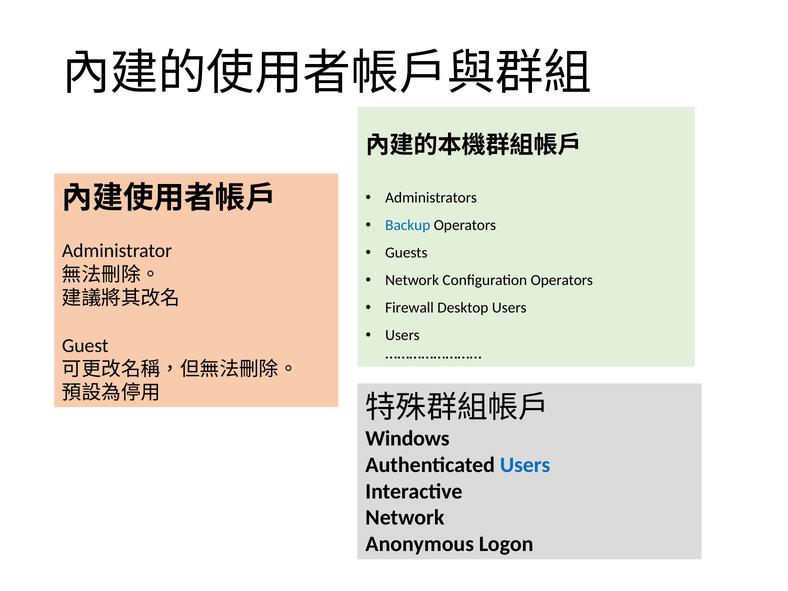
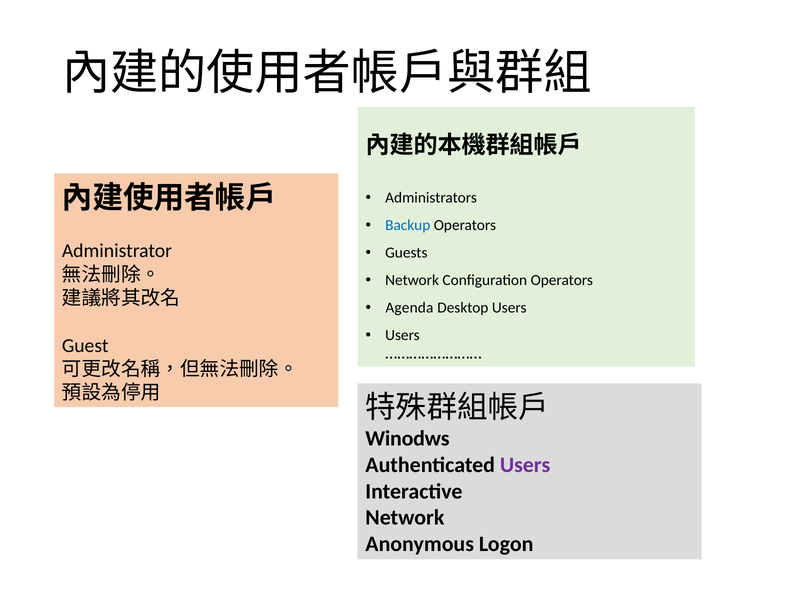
Firewall: Firewall -> Agenda (409, 308)
Windows: Windows -> Winodws (407, 439)
Users colour: blue -> purple (525, 465)
